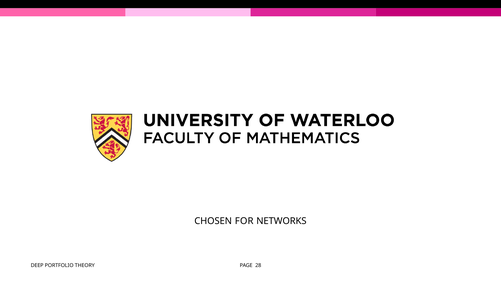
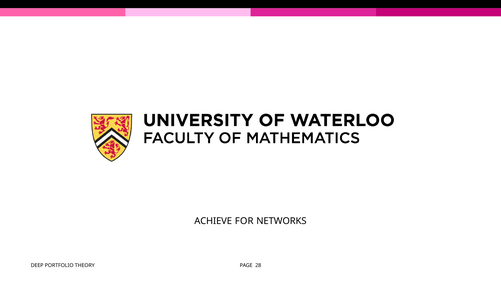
CHOSEN: CHOSEN -> ACHIEVE (213, 221)
